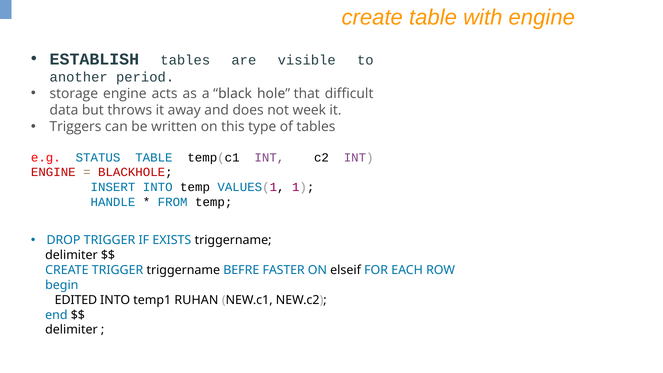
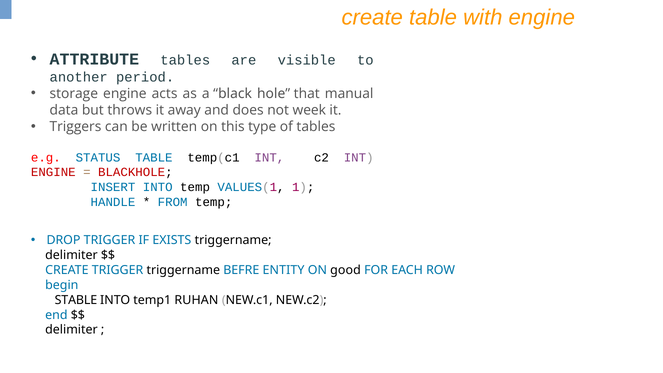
ESTABLISH: ESTABLISH -> ATTRIBUTE (94, 59)
difficult: difficult -> manual (349, 94)
FASTER: FASTER -> ENTITY (284, 270)
elseif: elseif -> good (346, 270)
EDITED: EDITED -> STABLE (76, 300)
